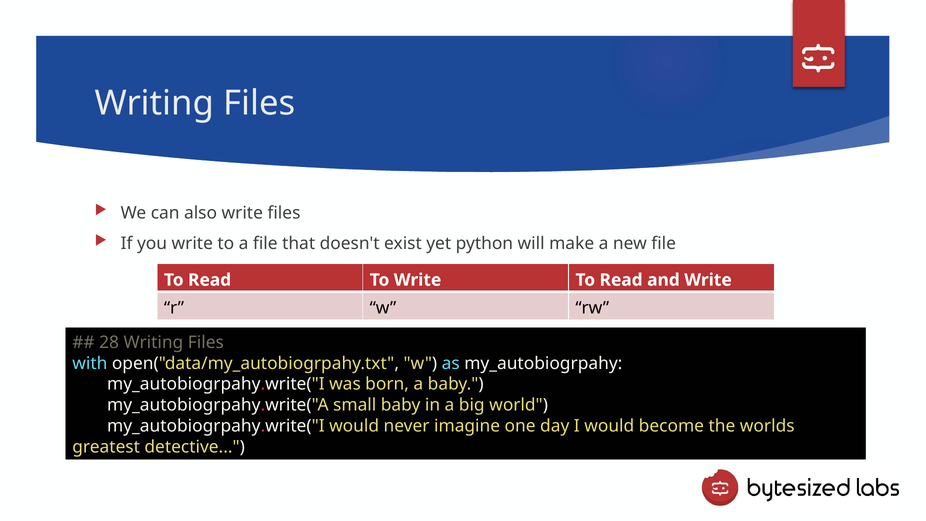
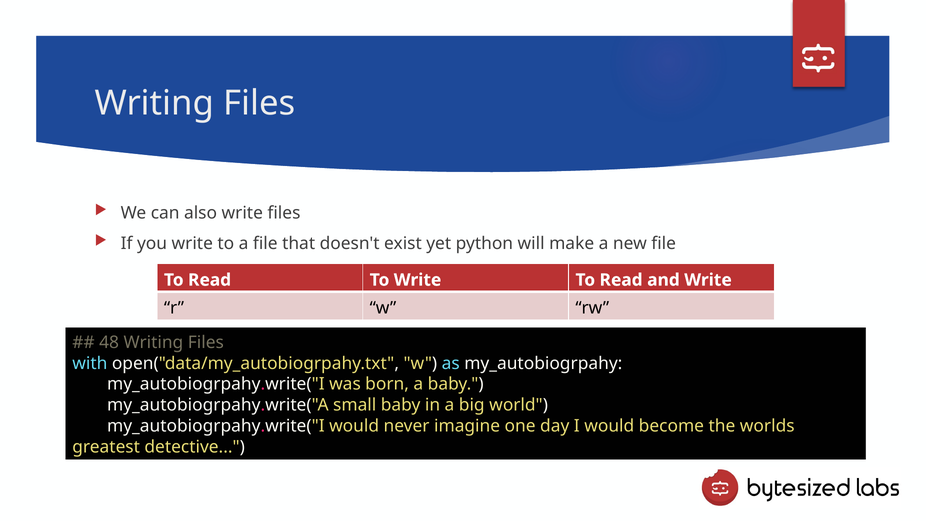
28: 28 -> 48 (109, 343)
